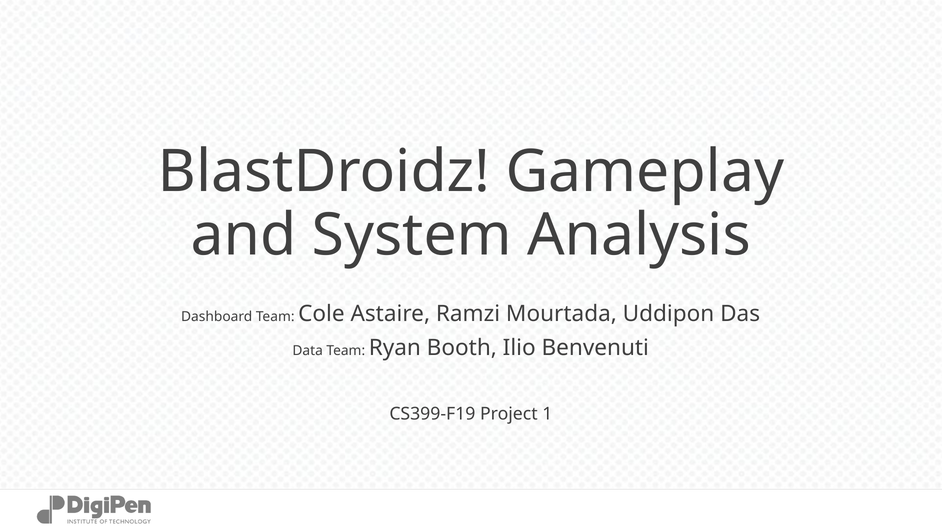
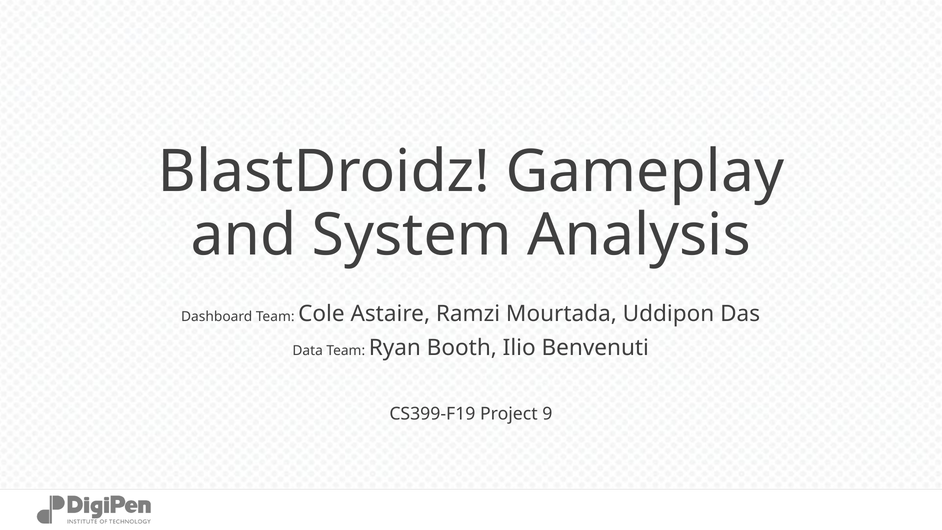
1: 1 -> 9 (547, 414)
